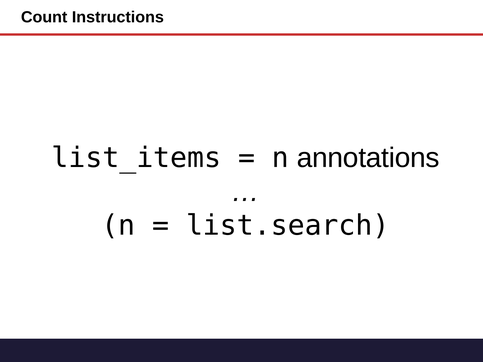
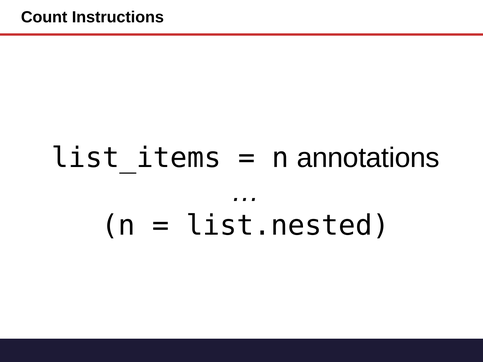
list.search: list.search -> list.nested (288, 226)
